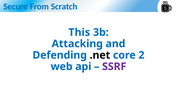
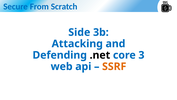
This: This -> Side (79, 32)
2: 2 -> 3 (141, 55)
SSRF colour: purple -> orange (114, 66)
